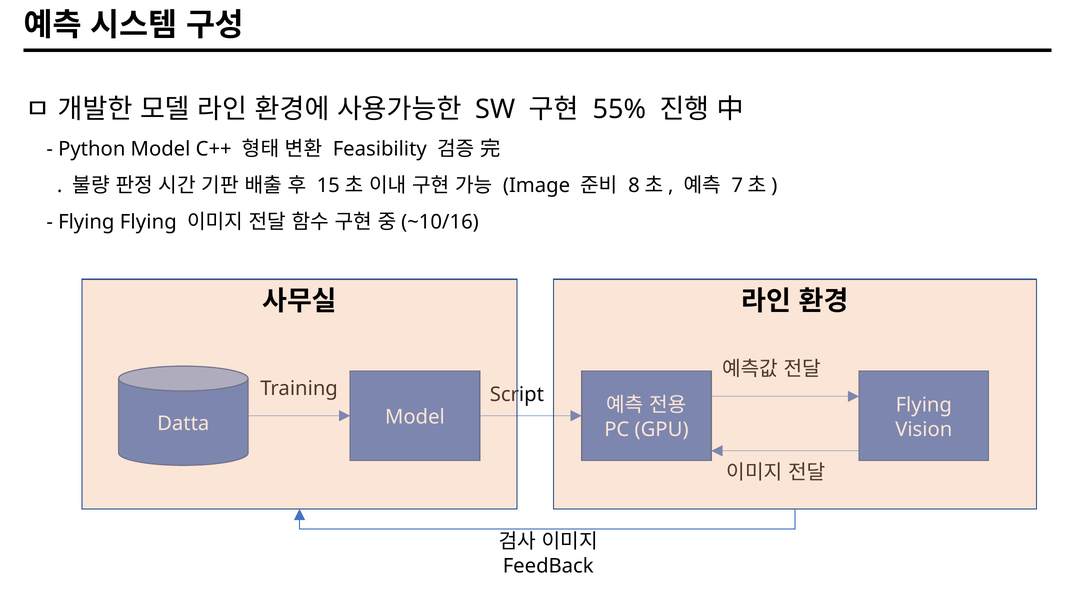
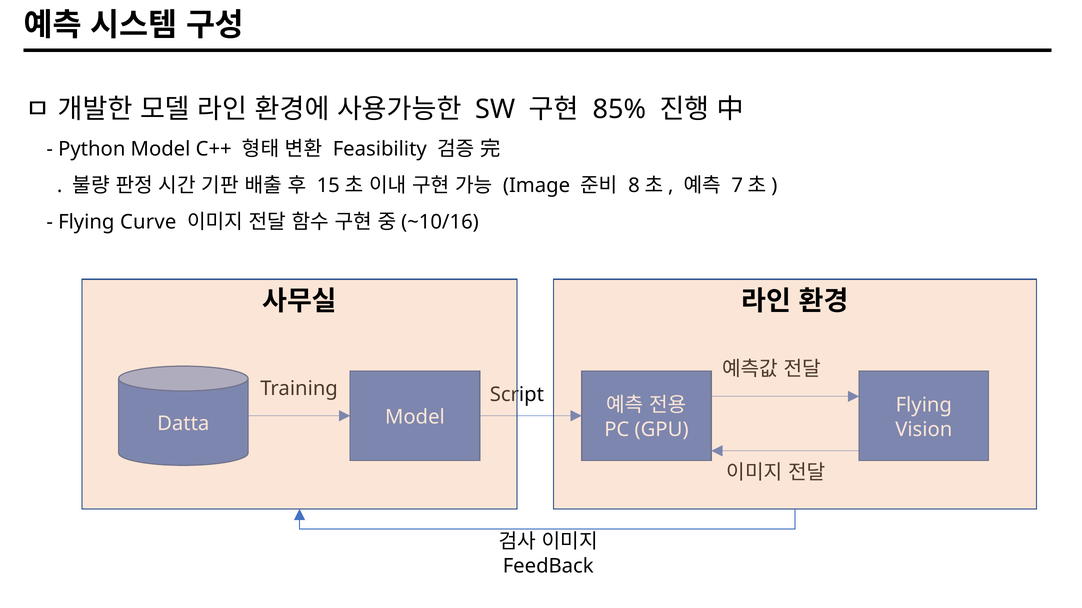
55%: 55% -> 85% (619, 109)
Flying Flying: Flying -> Curve (148, 222)
